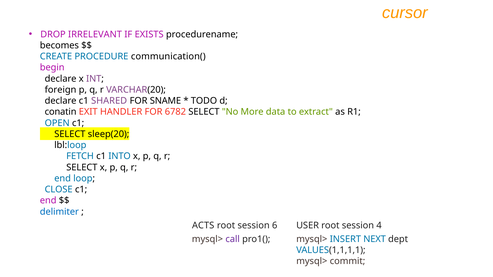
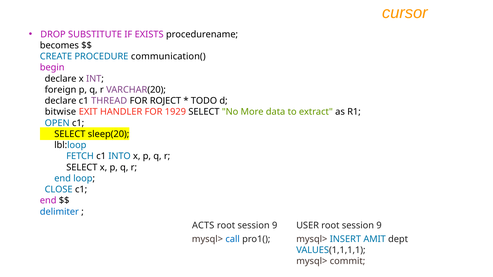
IRRELEVANT: IRRELEVANT -> SUBSTITUTE (95, 34)
SHARED: SHARED -> THREAD (109, 101)
SNAME: SNAME -> ROJECT (165, 101)
conatin: conatin -> bitwise (60, 112)
6782: 6782 -> 1929 (175, 112)
6: 6 -> 9 (275, 226)
USER root session 4: 4 -> 9 (379, 226)
call colour: purple -> blue (233, 239)
NEXT: NEXT -> AMIT (375, 239)
